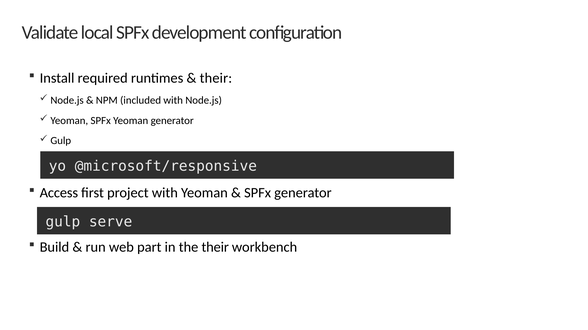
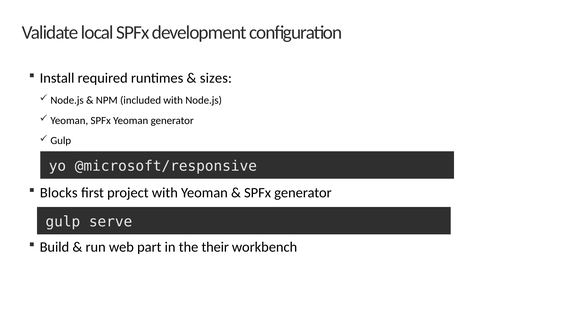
their: their -> sizes (216, 78)
Access: Access -> Blocks (59, 193)
